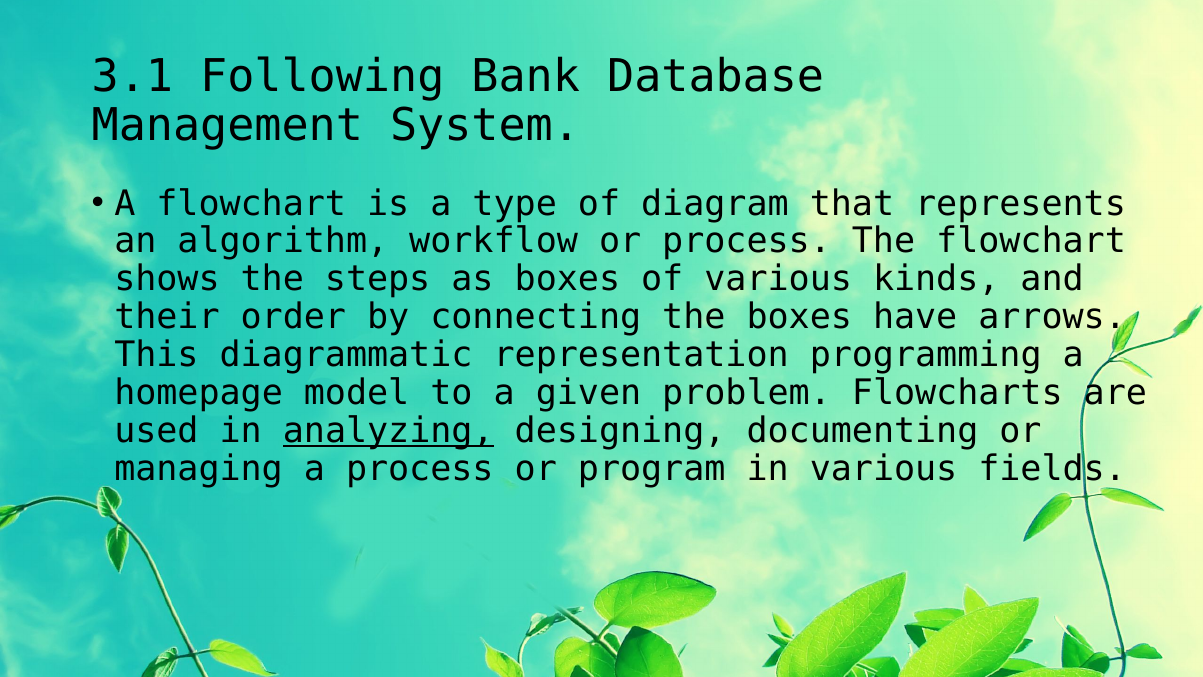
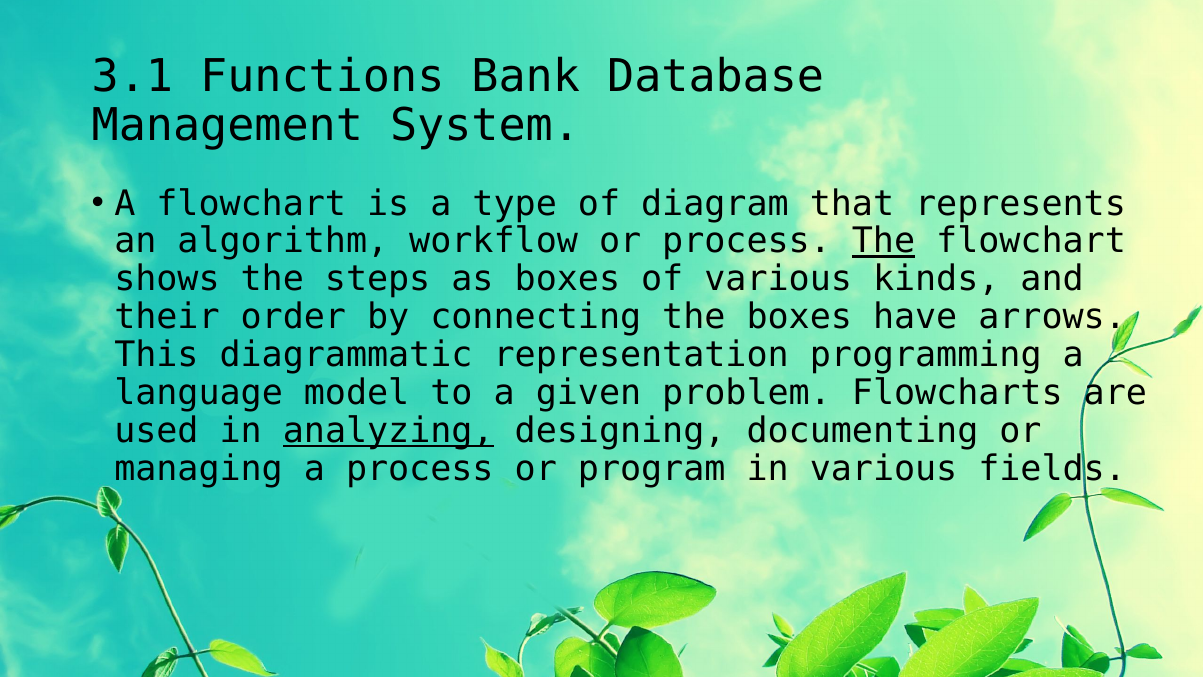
Following: Following -> Functions (322, 77)
The underline: none -> present (884, 241)
homepage: homepage -> language (199, 393)
